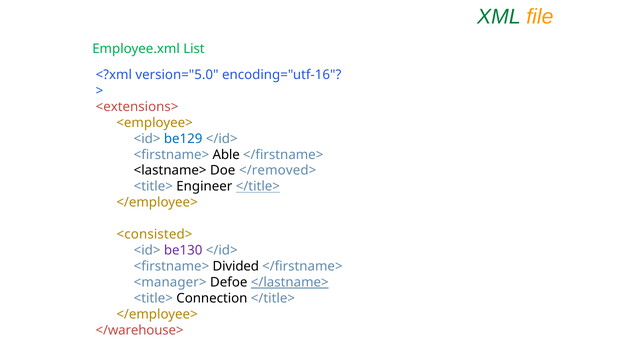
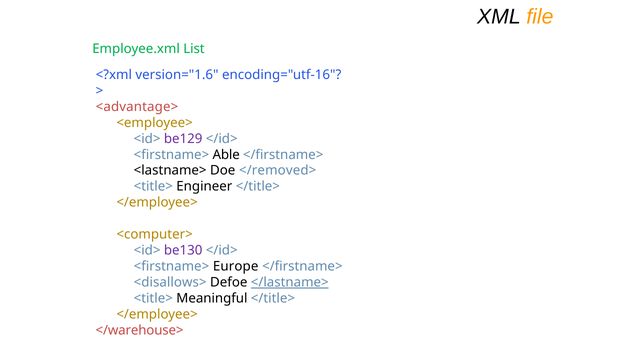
XML colour: green -> black (499, 17)
version="5.0: version="5.0 -> version="1.6 (177, 75)
<extensions>: <extensions> -> <advantage> (137, 107)
be129 colour: blue -> purple (183, 139)
</title> underline: present -> none (258, 187)
<consisted>: <consisted> -> <computer> (155, 234)
Divided: Divided -> Europe (236, 266)
<manager>: <manager> -> <disallows> (170, 282)
Connection: Connection -> Meaningful (212, 298)
